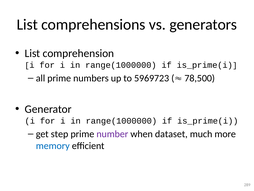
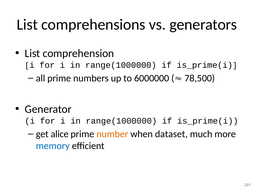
5969723: 5969723 -> 6000000 (152, 78)
step: step -> alice (60, 134)
number colour: purple -> orange (112, 134)
